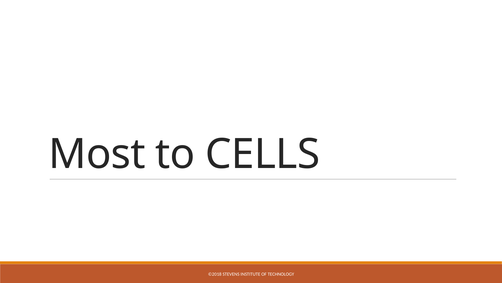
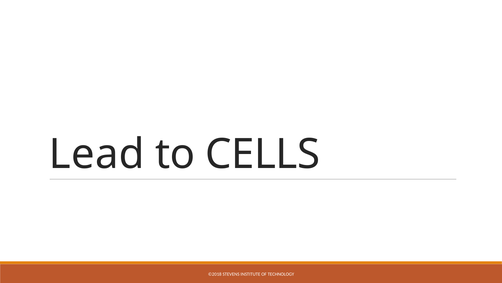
Most: Most -> Lead (97, 154)
